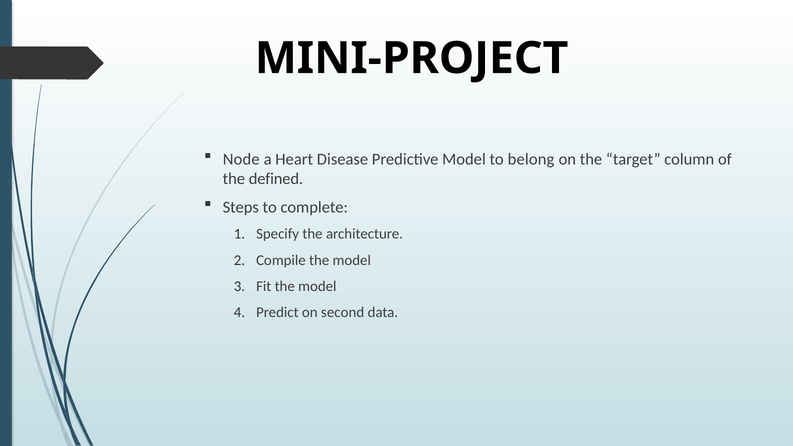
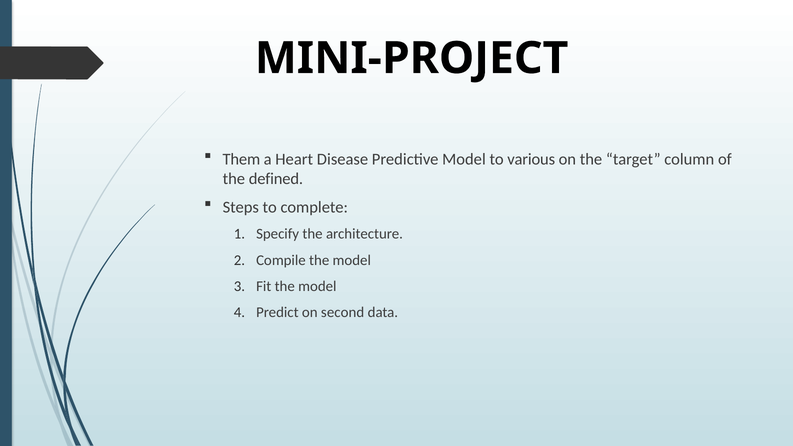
Node: Node -> Them (241, 159)
belong: belong -> various (531, 159)
